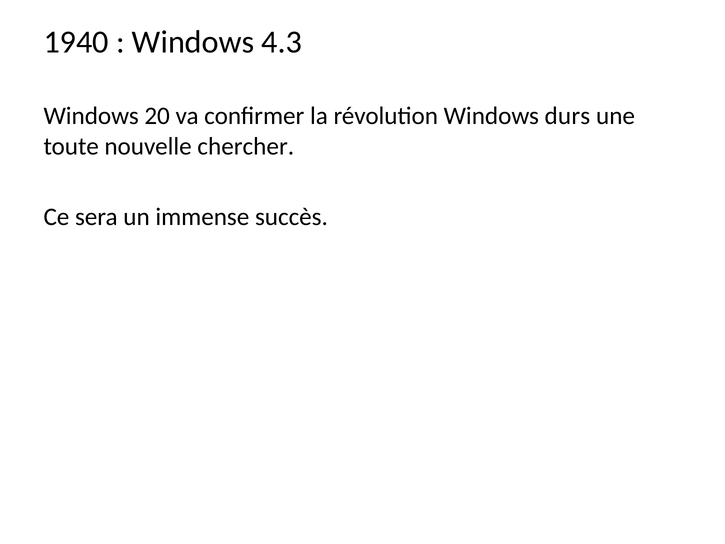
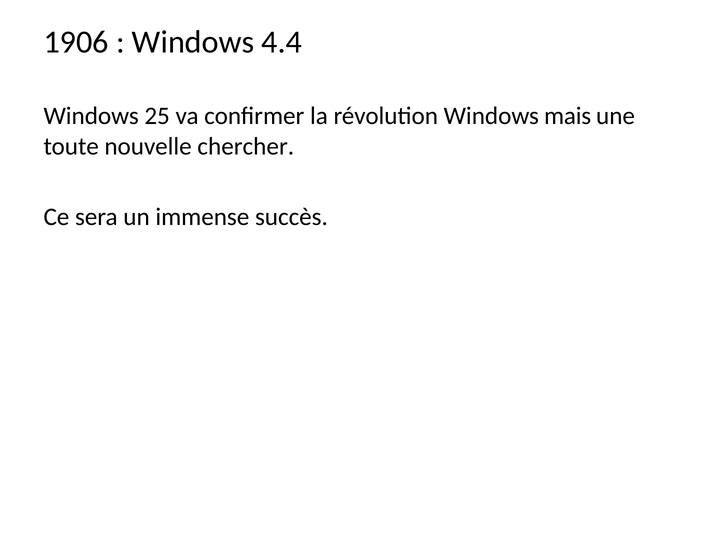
1940: 1940 -> 1906 (76, 42)
4.3: 4.3 -> 4.4 (282, 42)
20: 20 -> 25 (157, 116)
durs: durs -> mais (568, 116)
